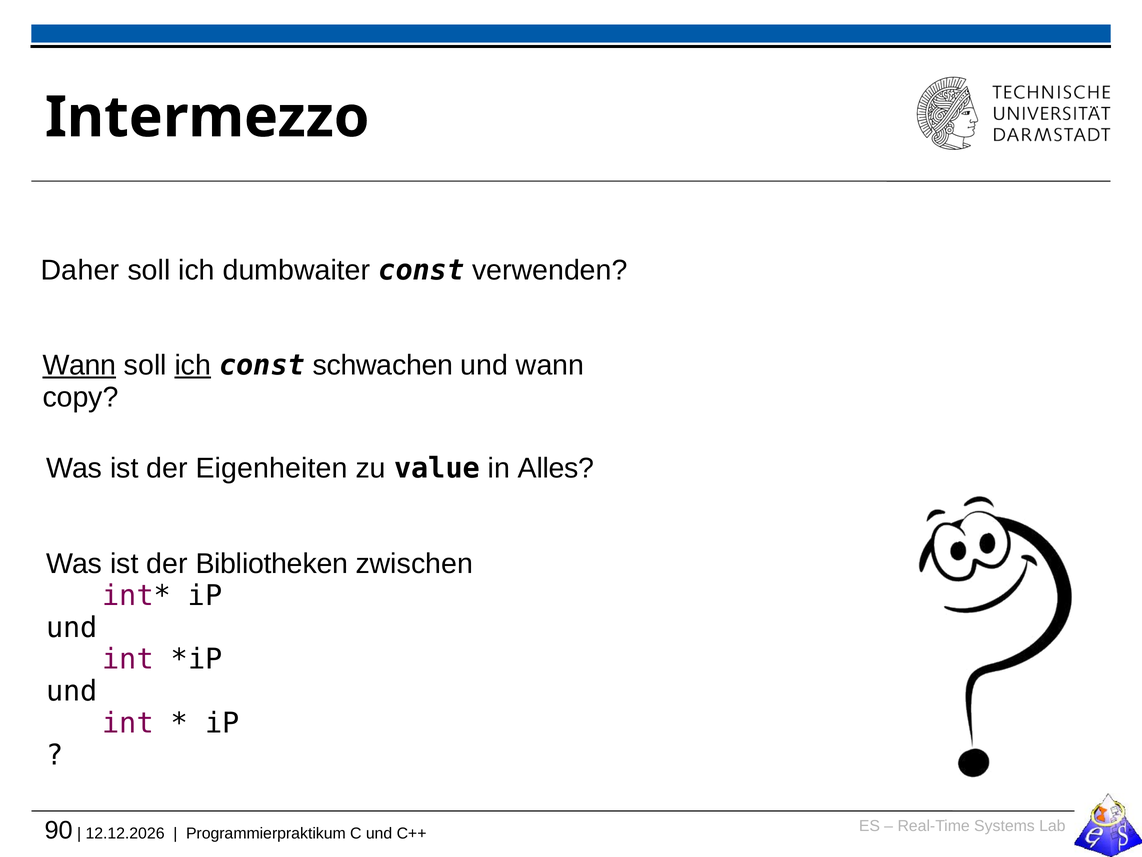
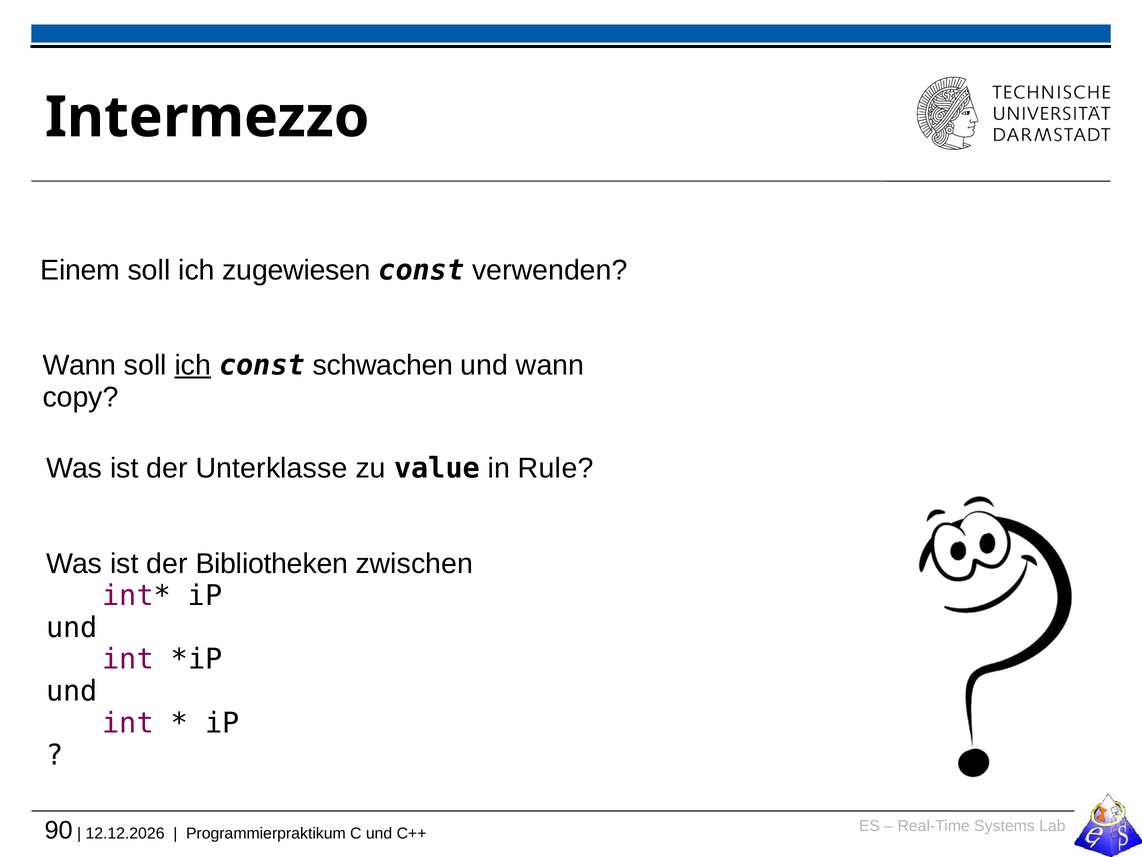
Daher: Daher -> Einem (80, 270)
dumbwaiter: dumbwaiter -> zugewiesen (297, 270)
Wann underline: present -> none (79, 365)
Eigenheiten: Eigenheiten -> Unterklasse (272, 468)
Alles: Alles -> Rule (556, 468)
